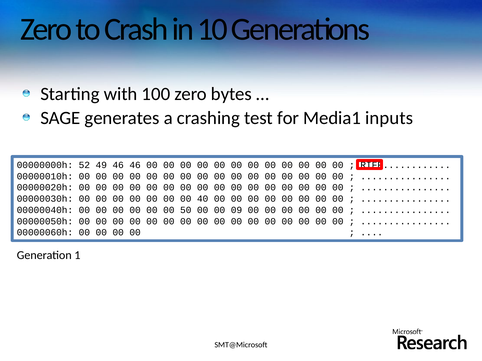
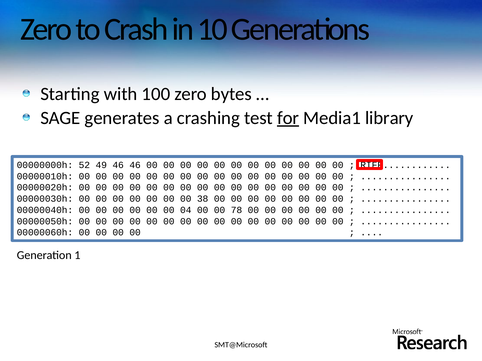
for underline: none -> present (288, 118)
inputs: inputs -> library (389, 118)
40: 40 -> 38 (203, 199)
50: 50 -> 04 (186, 210)
09: 09 -> 78 (237, 210)
